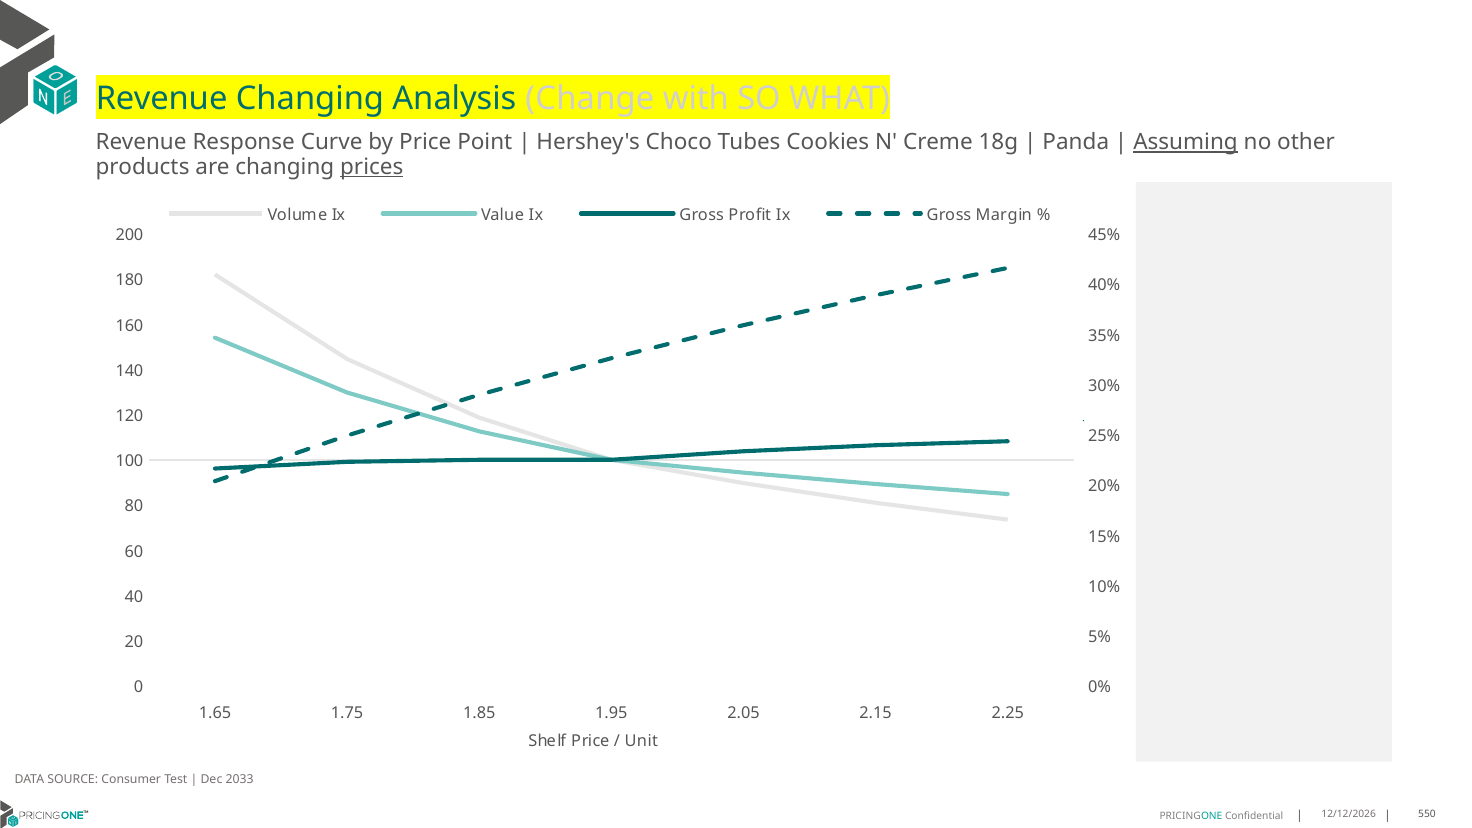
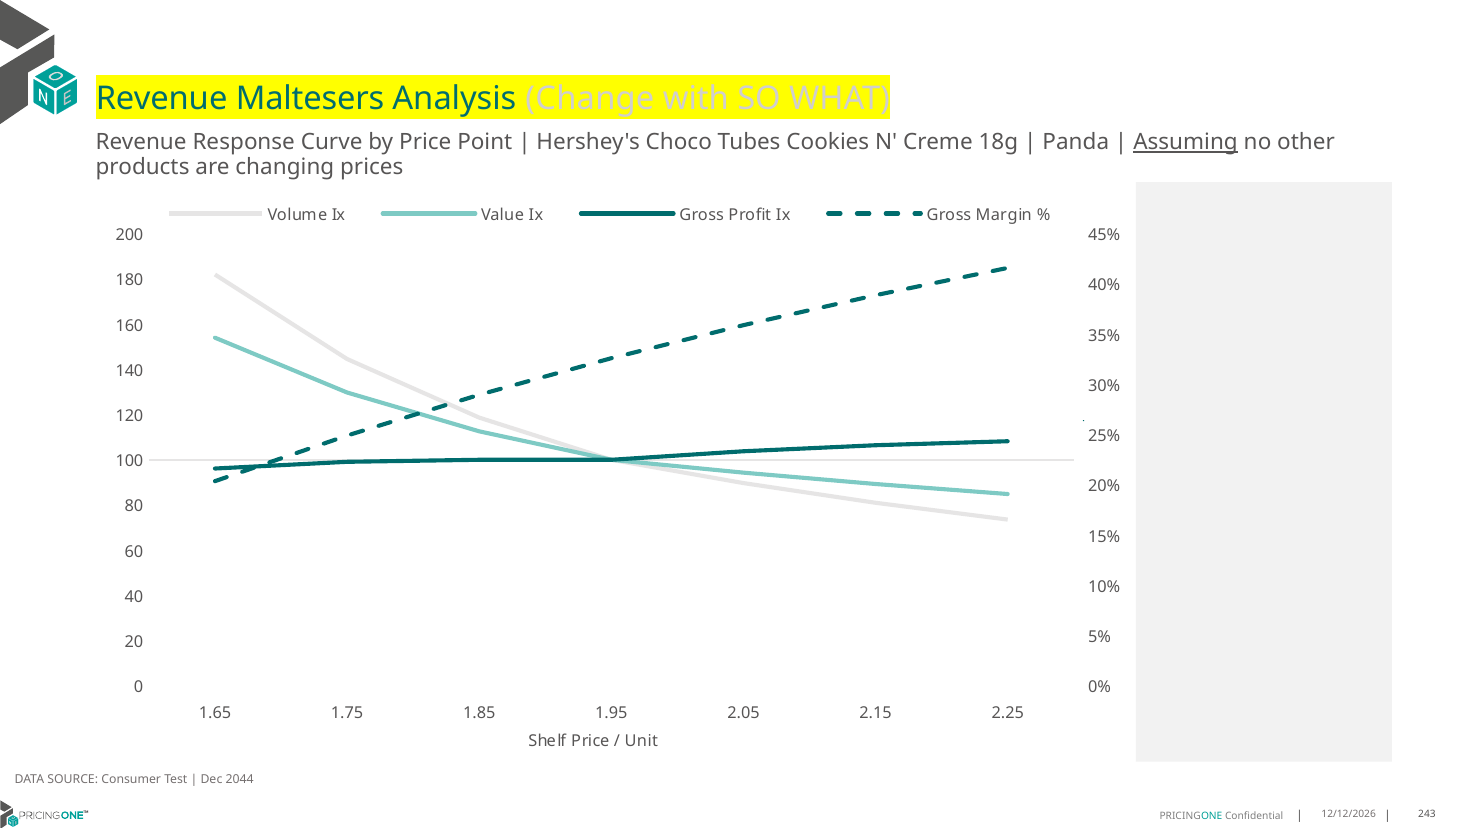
Revenue Changing: Changing -> Maltesers (310, 99)
prices underline: present -> none (372, 167)
2033: 2033 -> 2044 (240, 780)
550: 550 -> 243 (1427, 814)
